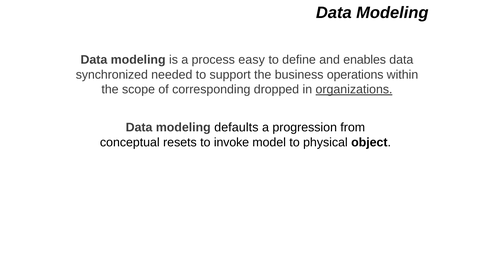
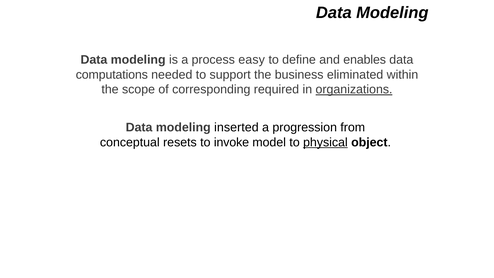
synchronized: synchronized -> computations (112, 75)
operations: operations -> eliminated (355, 75)
dropped: dropped -> required (276, 90)
defaults: defaults -> inserted (236, 127)
physical underline: none -> present (325, 142)
